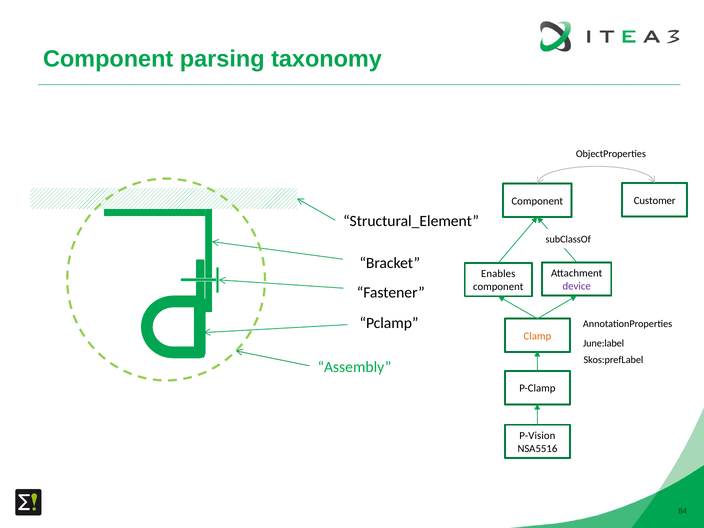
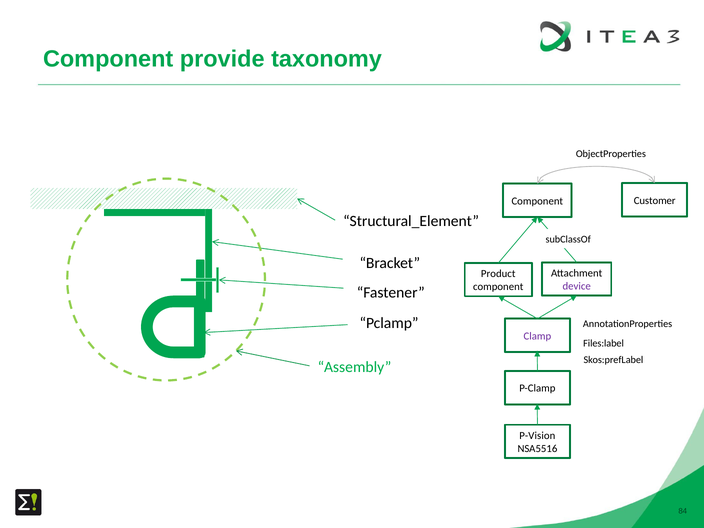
parsing: parsing -> provide (222, 59)
Enables: Enables -> Product (498, 274)
Clamp colour: orange -> purple (537, 336)
June:label: June:label -> Files:label (604, 343)
